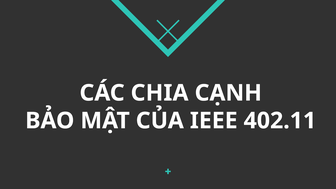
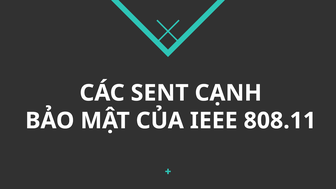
CHIA: CHIA -> SENT (160, 93)
402.11: 402.11 -> 808.11 (280, 121)
